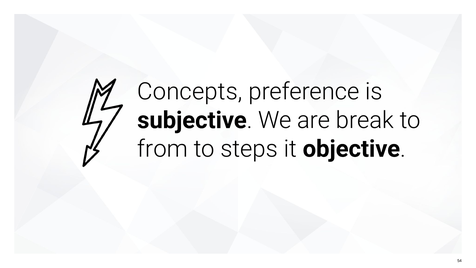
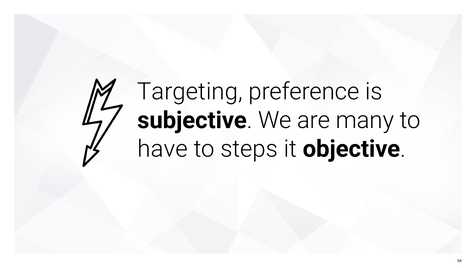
Concepts: Concepts -> Targeting (190, 92)
break: break -> many (365, 120)
from: from -> have (163, 149)
